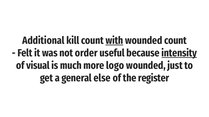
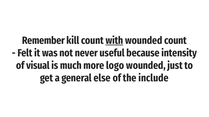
Additional: Additional -> Remember (43, 41)
order: order -> never (86, 53)
intensity underline: present -> none (179, 53)
register: register -> include (153, 78)
